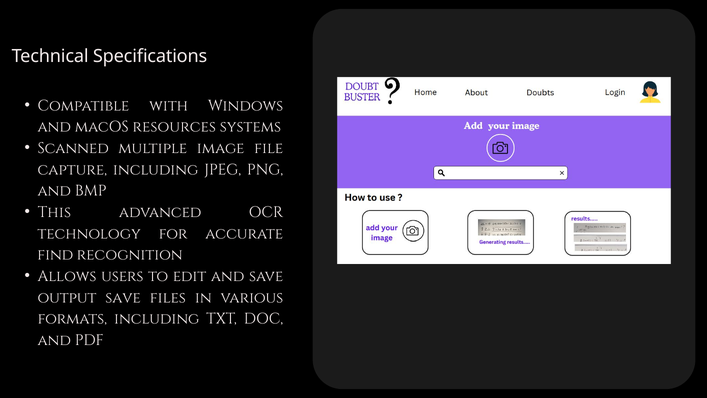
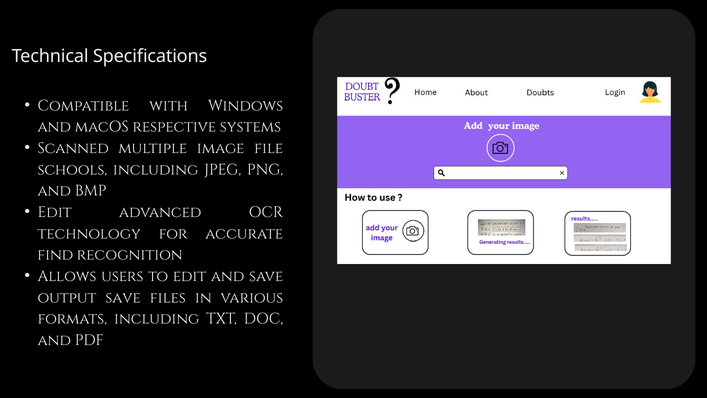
resources: resources -> respective (174, 127)
capture: capture -> schools (72, 169)
This: This -> Edit (55, 212)
